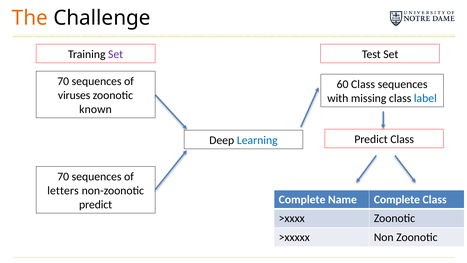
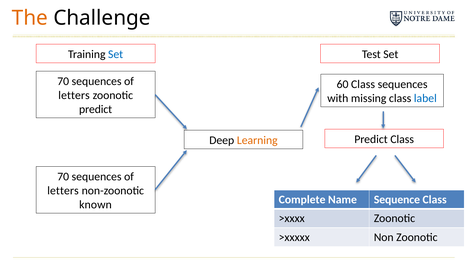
Set colour: purple -> blue (116, 54)
viruses: viruses -> letters (74, 95)
known: known -> predict (96, 109)
Learning colour: blue -> orange (257, 140)
Name Complete: Complete -> Sequence (397, 199)
predict: predict -> known (95, 204)
